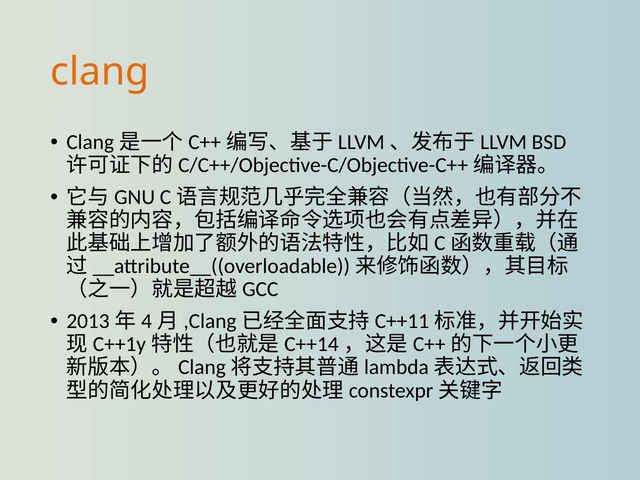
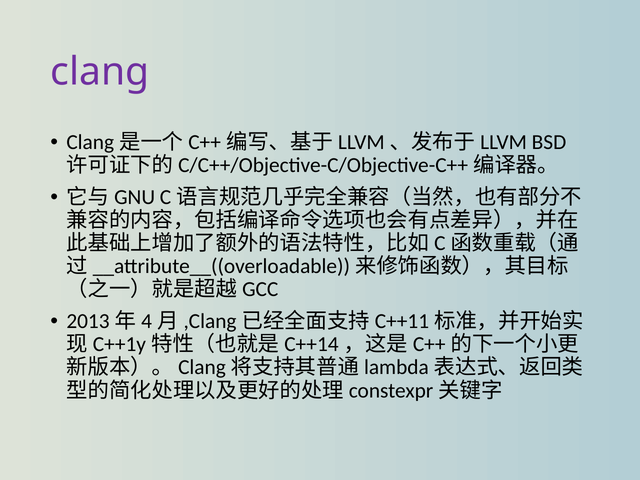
clang colour: orange -> purple (100, 72)
